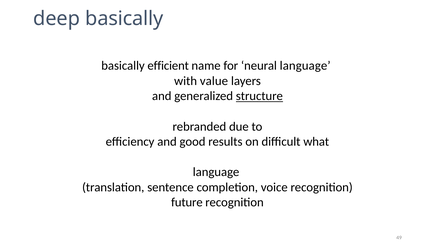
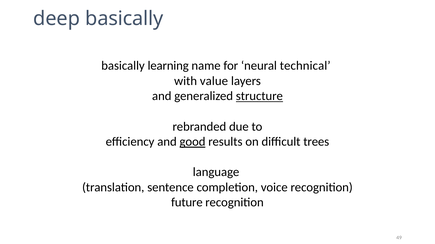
efficient: efficient -> learning (168, 66)
neural language: language -> technical (305, 66)
good underline: none -> present (192, 142)
what: what -> trees (316, 142)
